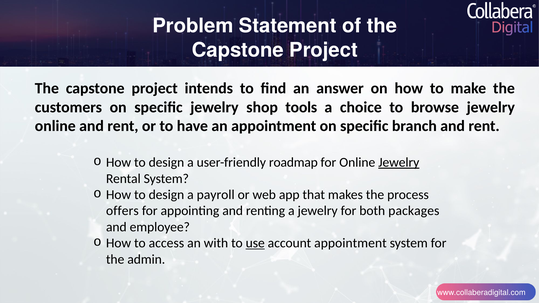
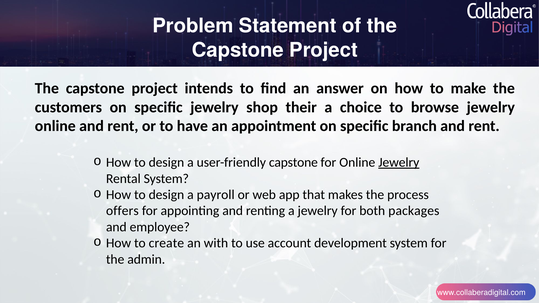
tools: tools -> their (301, 107)
user-friendly roadmap: roadmap -> capstone (293, 163)
access: access -> create (166, 243)
use underline: present -> none (255, 243)
account appointment: appointment -> development (351, 243)
